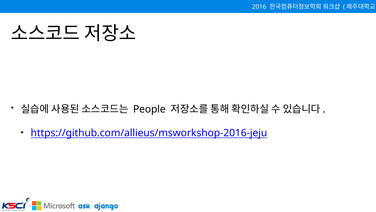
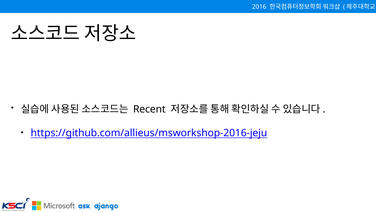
People: People -> Recent (149, 109)
